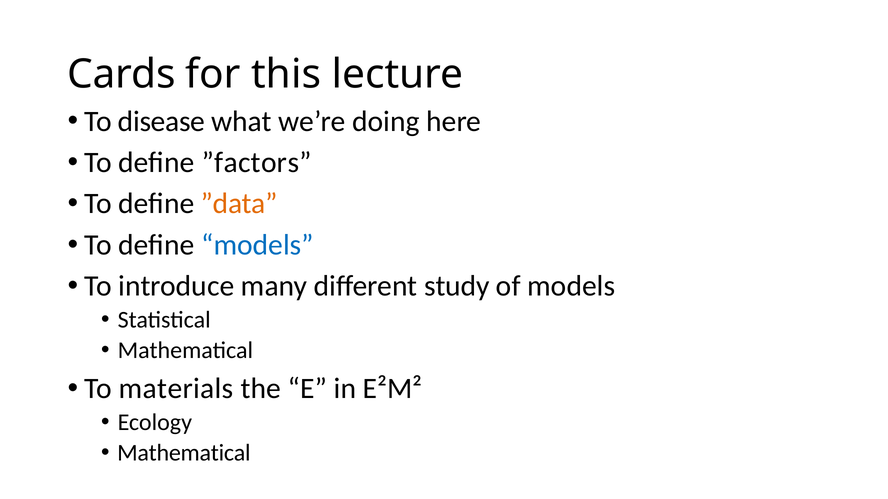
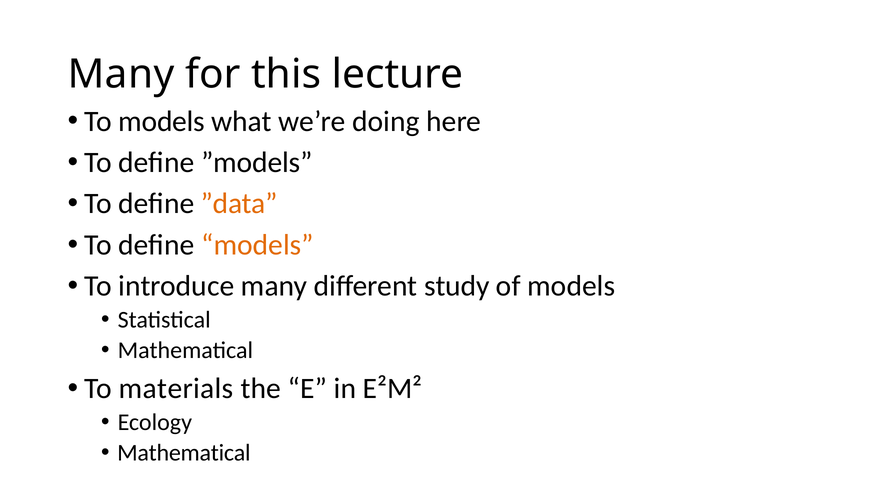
Cards: Cards -> Many (121, 75)
To disease: disease -> models (162, 121)
”factors: ”factors -> ”models (257, 163)
models colour: blue -> orange (257, 245)
